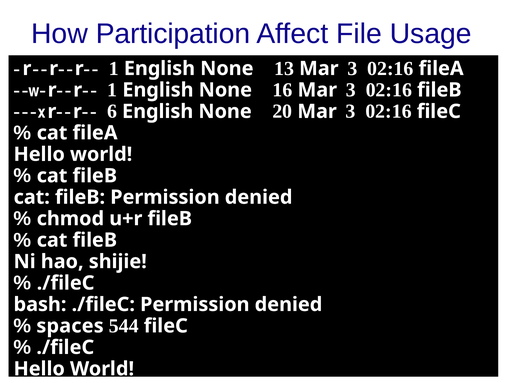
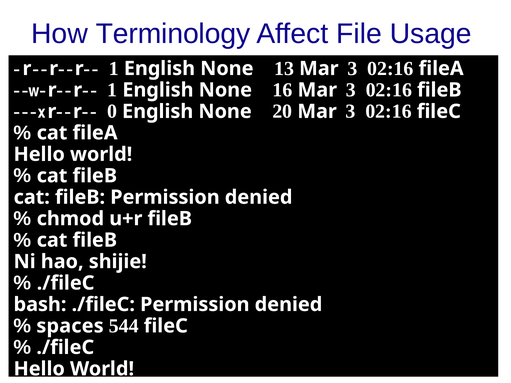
Participation: Participation -> Terminology (173, 34)
6: 6 -> 0 (112, 111)
